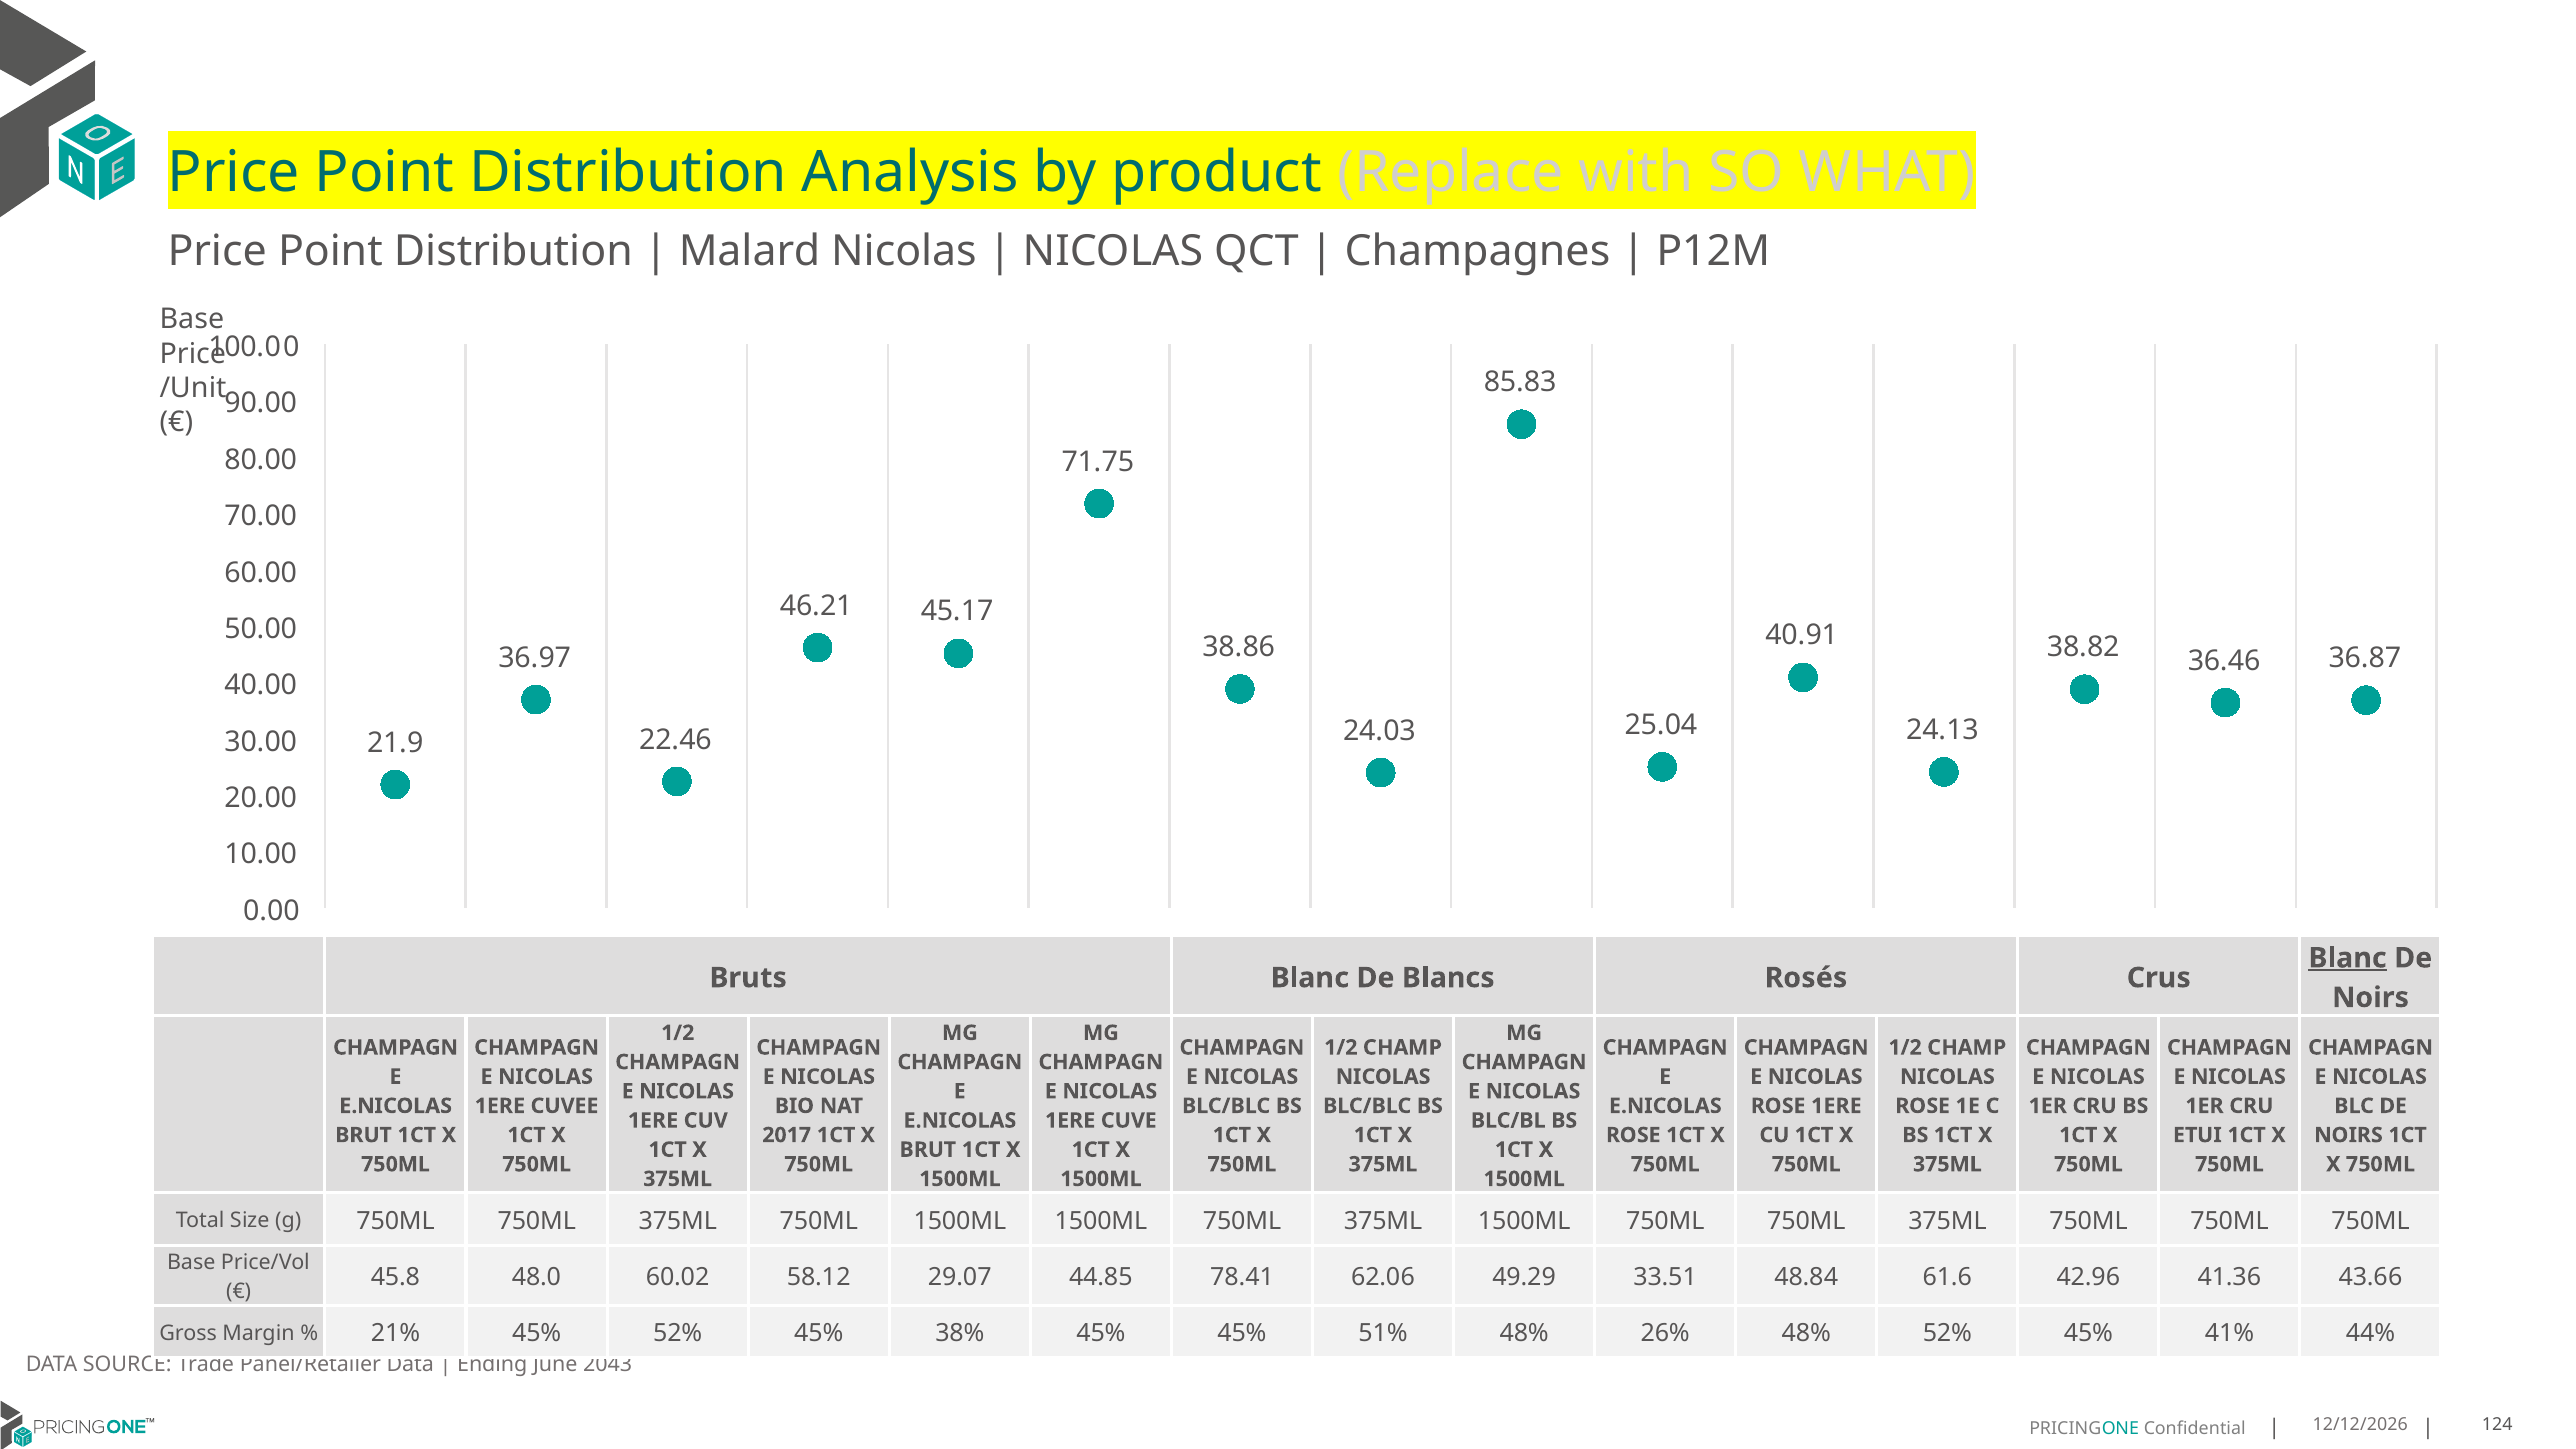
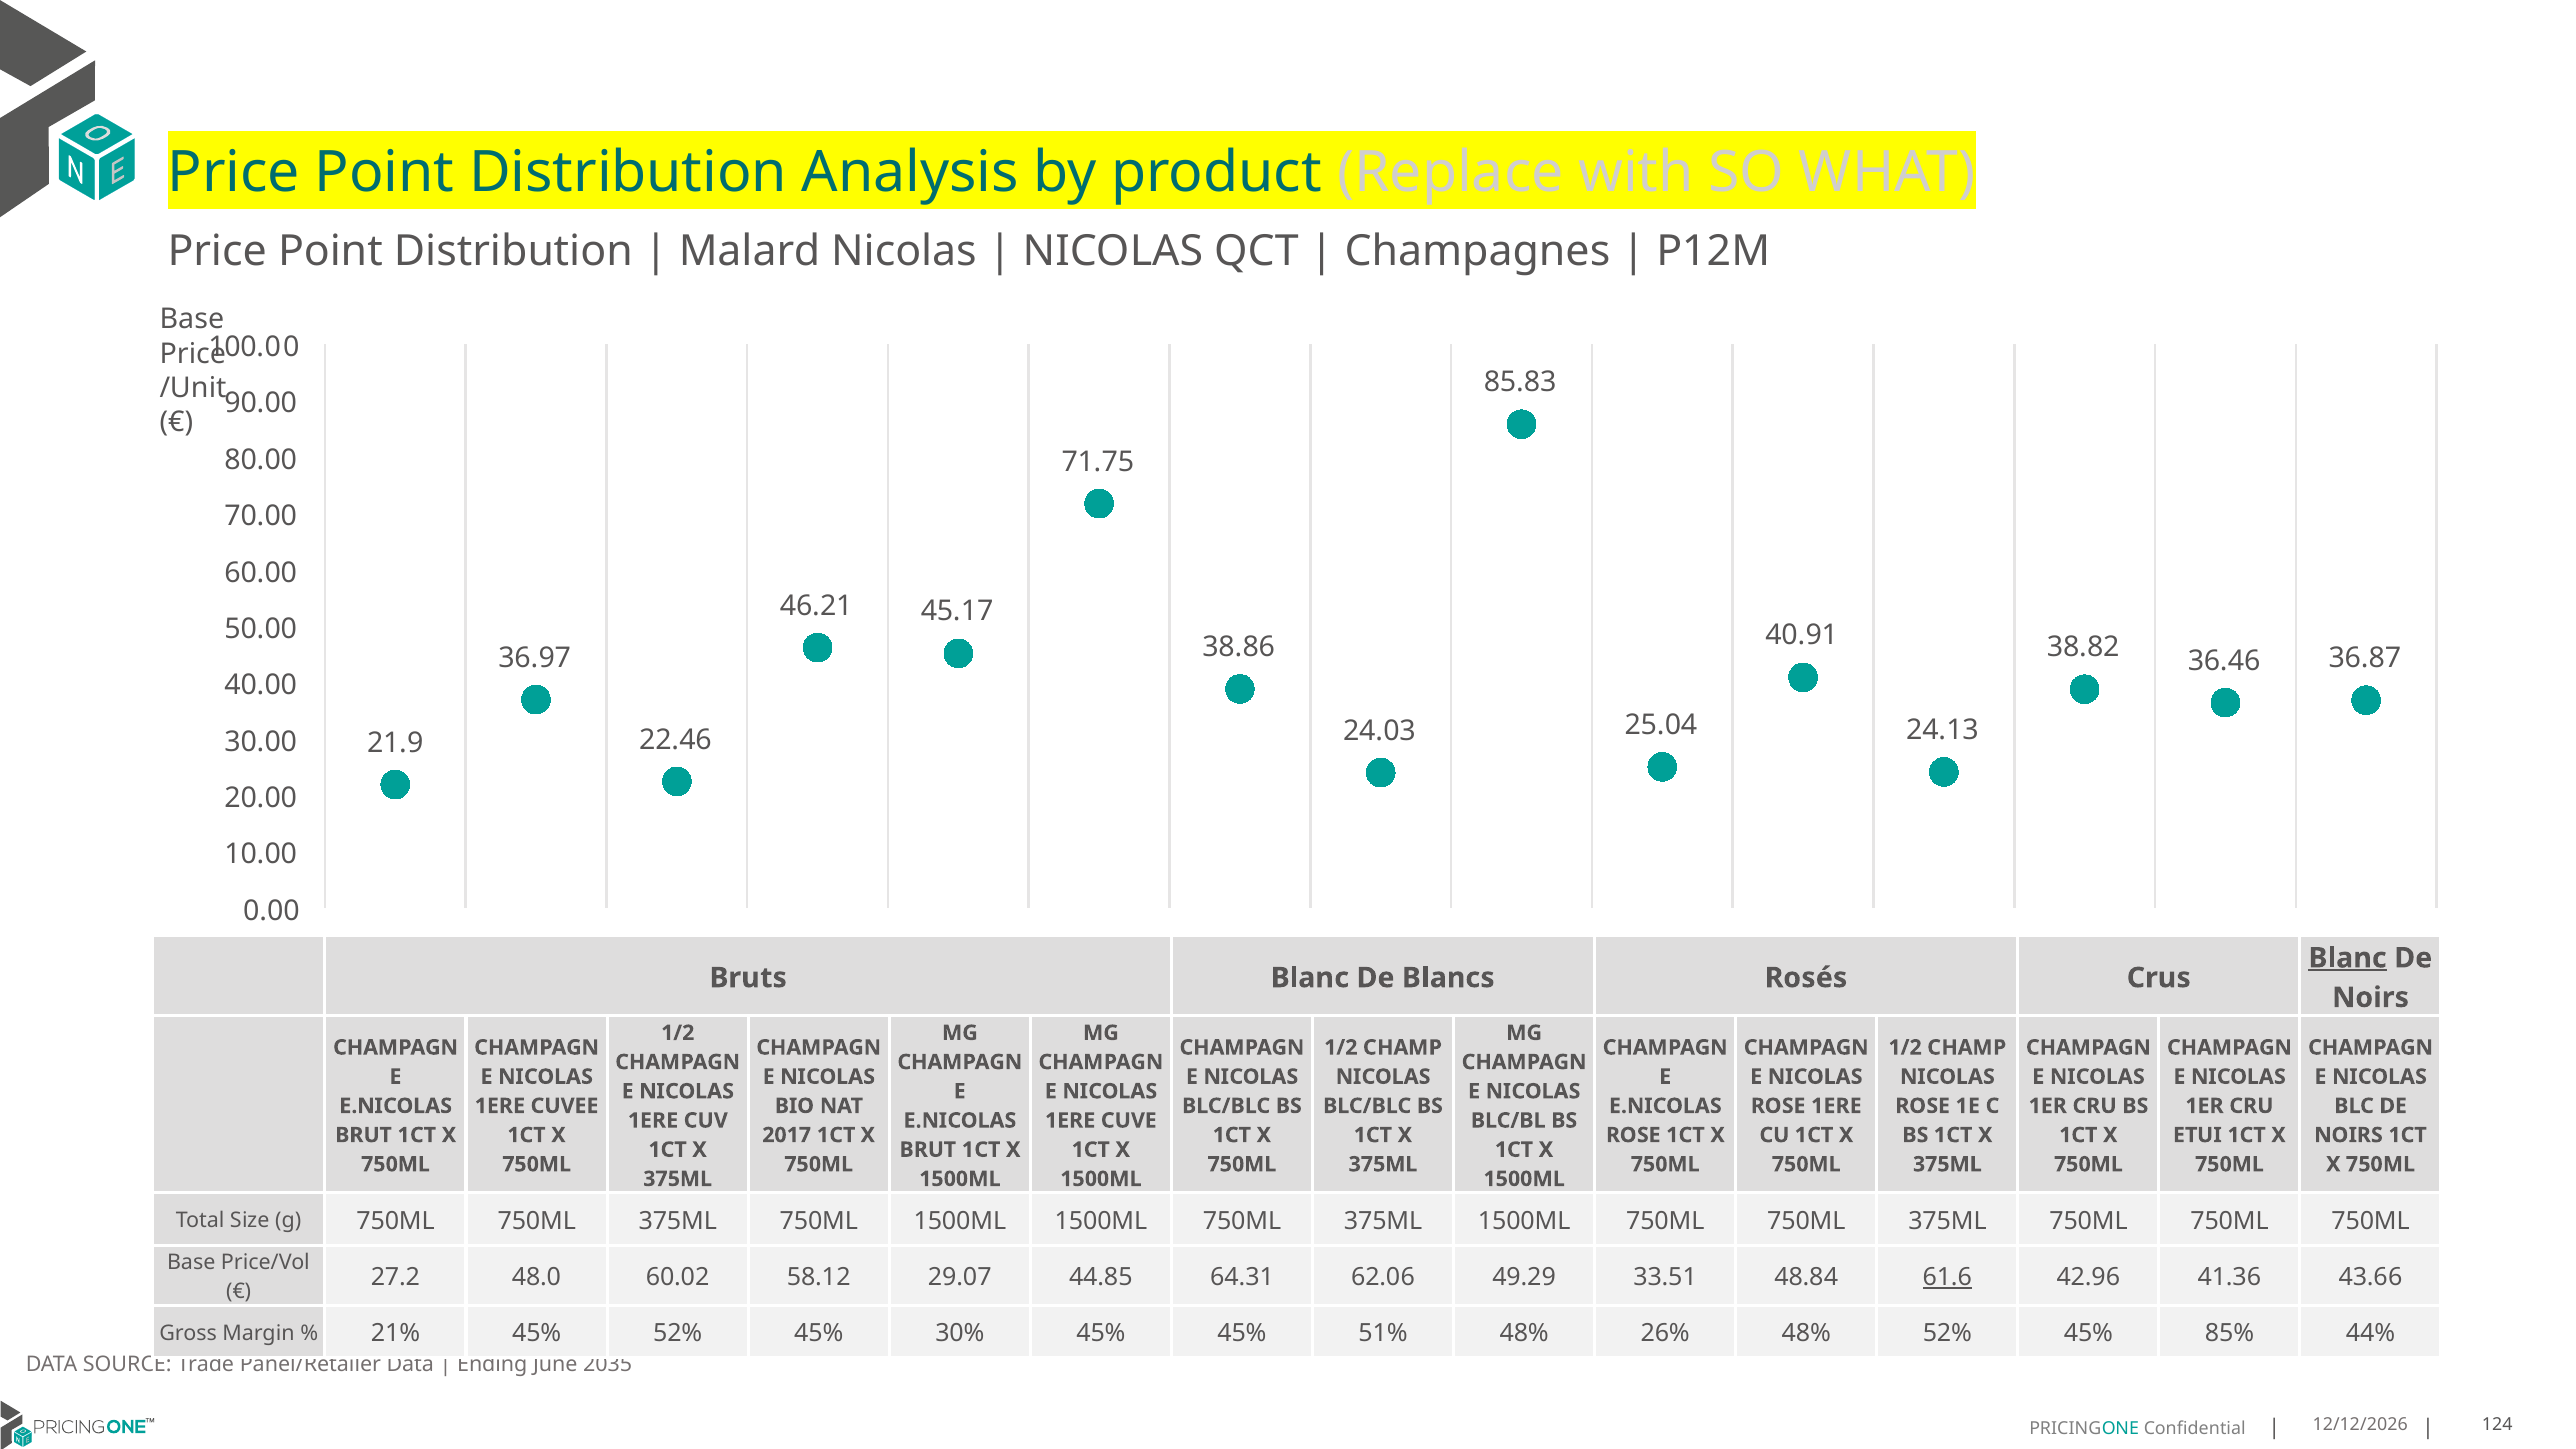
45.8: 45.8 -> 27.2 (395, 1277)
78.41: 78.41 -> 64.31 (1242, 1277)
61.6 underline: none -> present (1947, 1277)
38%: 38% -> 30% (960, 1334)
41%: 41% -> 85% (2230, 1334)
2043: 2043 -> 2035 (608, 1365)
